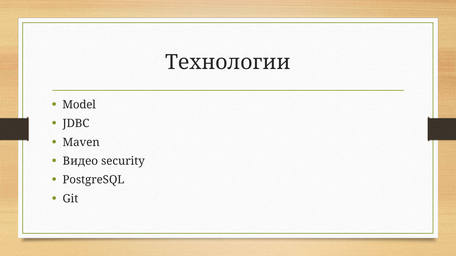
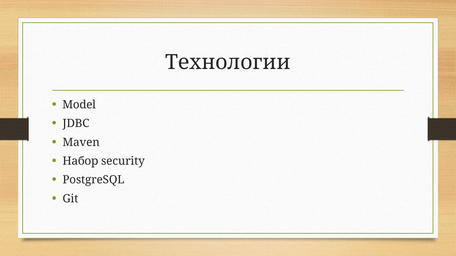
Видео: Видео -> Набор (80, 161)
